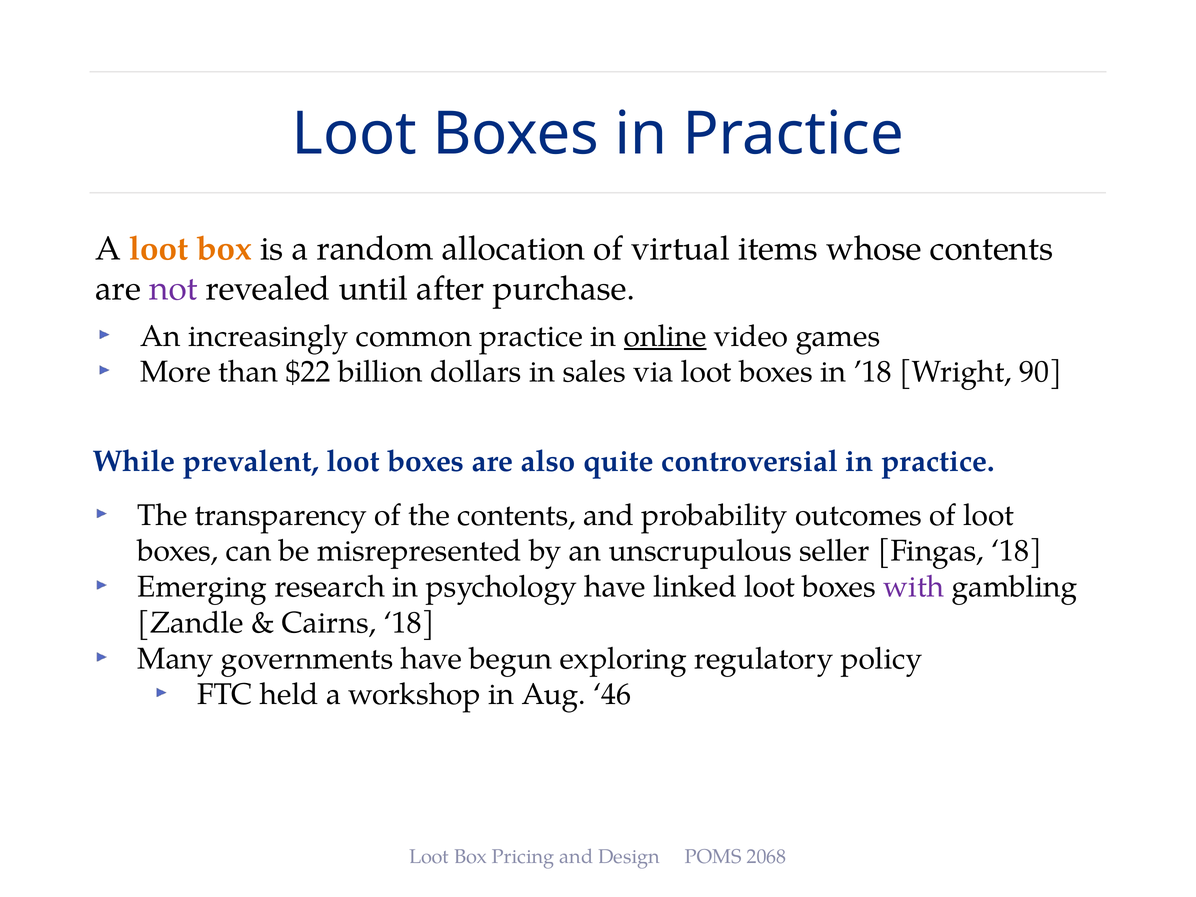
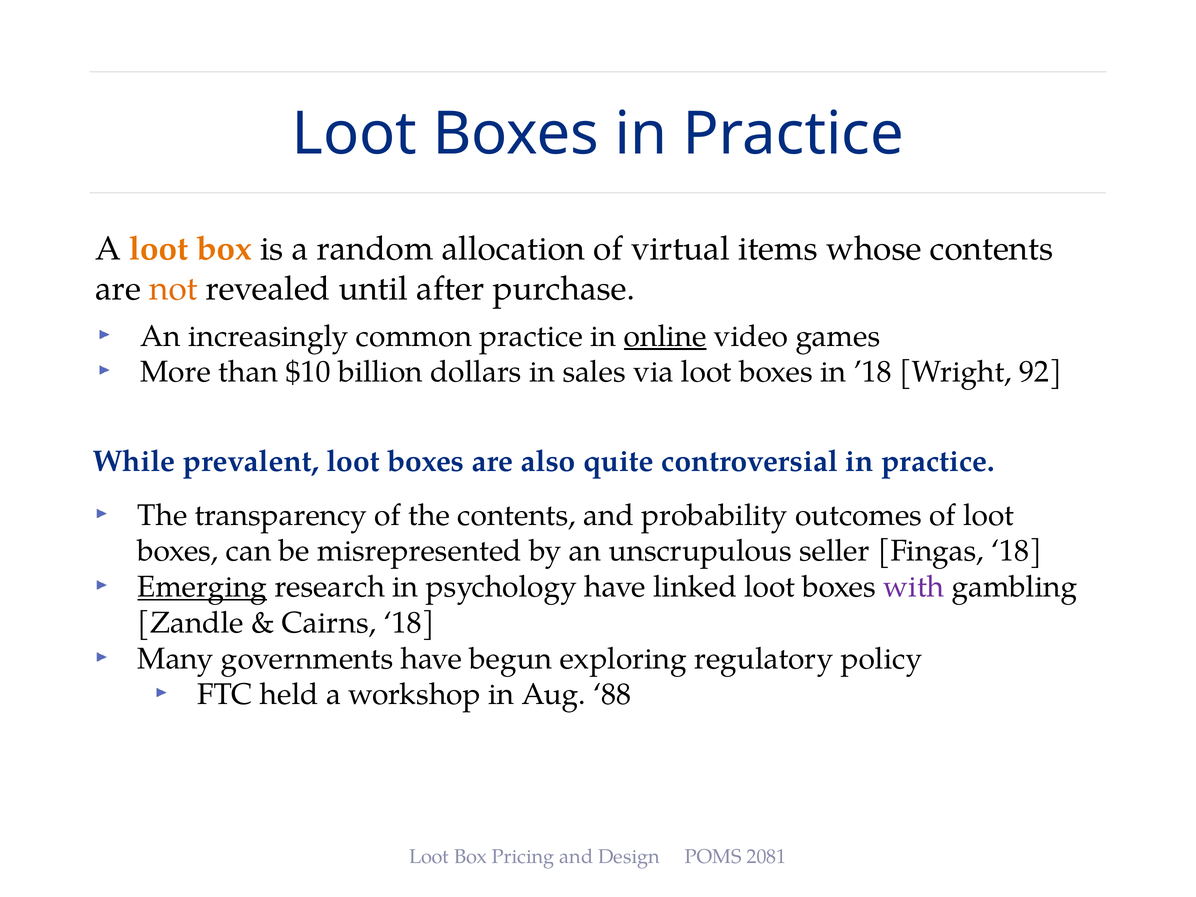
not colour: purple -> orange (173, 289)
$22: $22 -> $10 (308, 372)
90: 90 -> 92 (1041, 372)
Emerging underline: none -> present (202, 587)
46: 46 -> 88 (612, 695)
2068: 2068 -> 2081 (767, 857)
